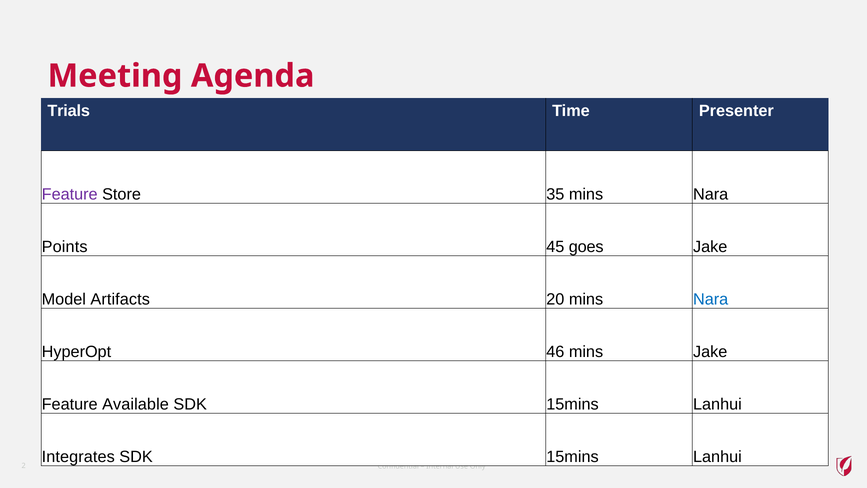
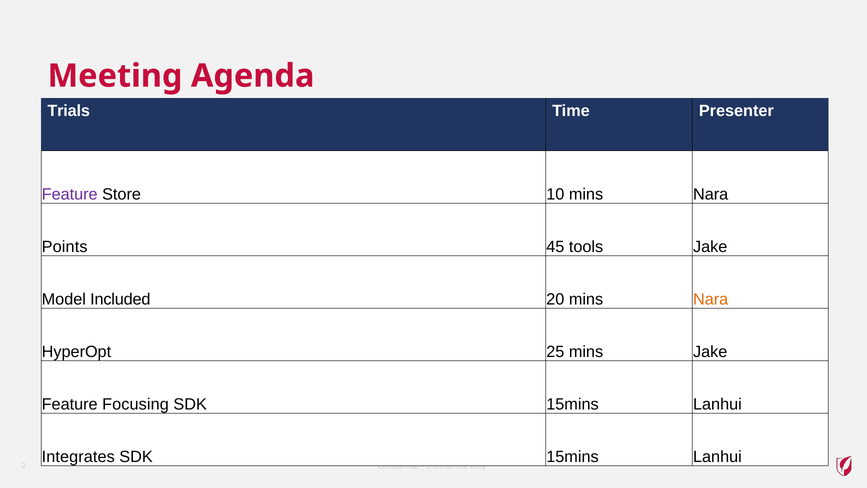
35: 35 -> 10 (555, 194)
goes: goes -> tools (586, 247)
Artifacts: Artifacts -> Included (120, 299)
Nara colour: blue -> orange (711, 299)
46: 46 -> 25 (555, 352)
Available: Available -> Focusing (136, 404)
